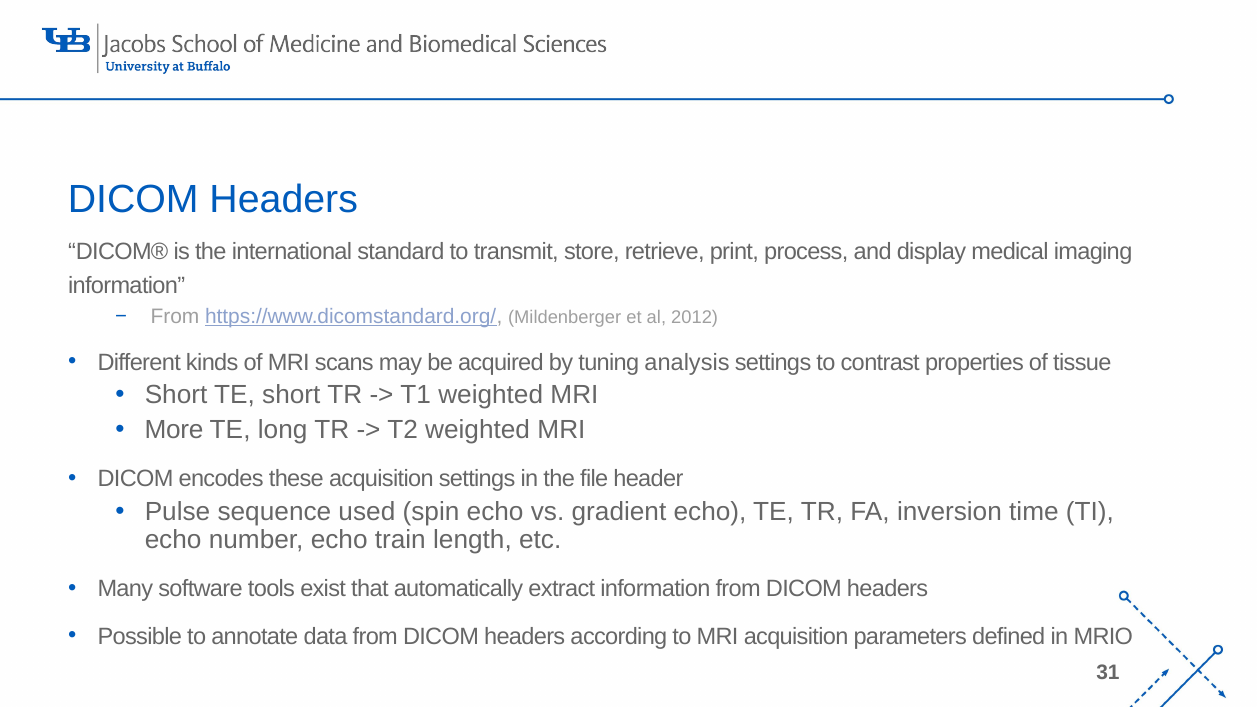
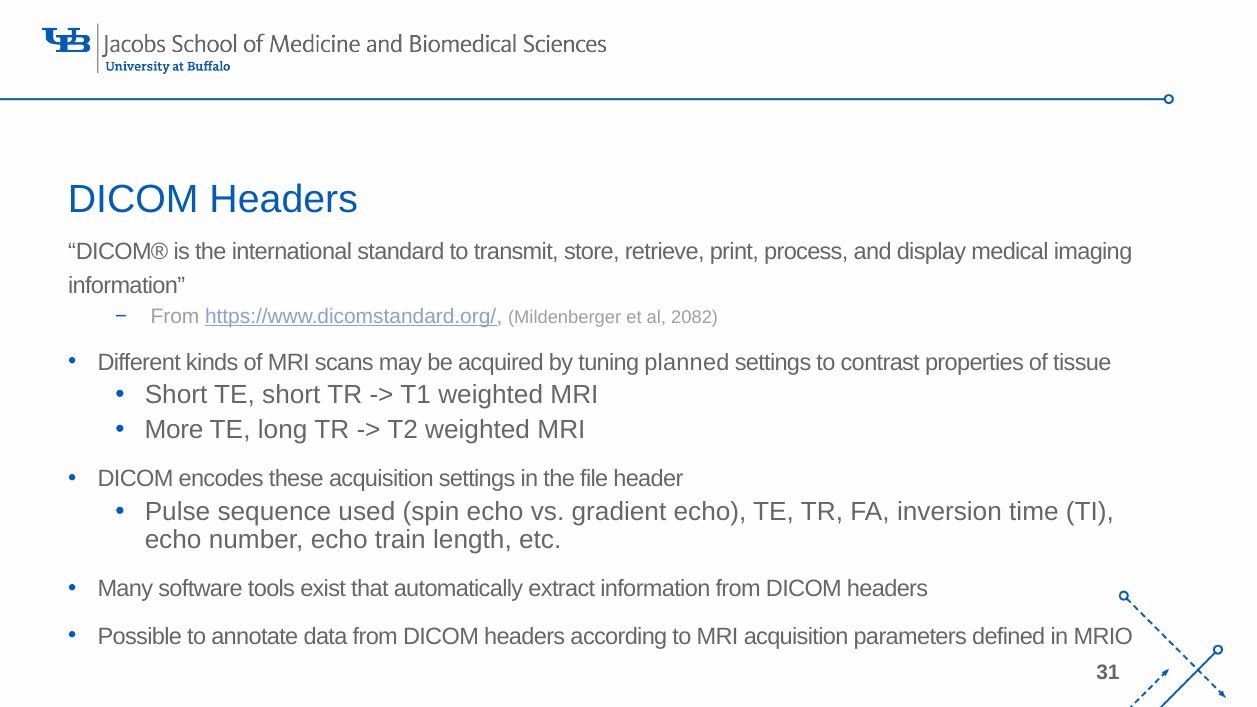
2012: 2012 -> 2082 (695, 317)
analysis: analysis -> planned (687, 362)
